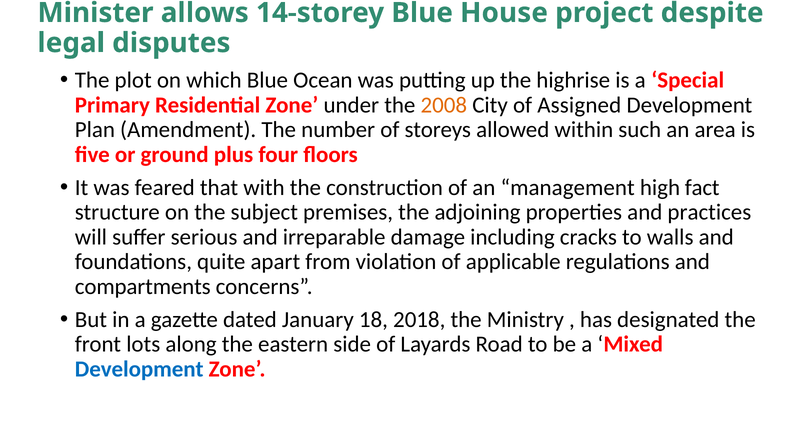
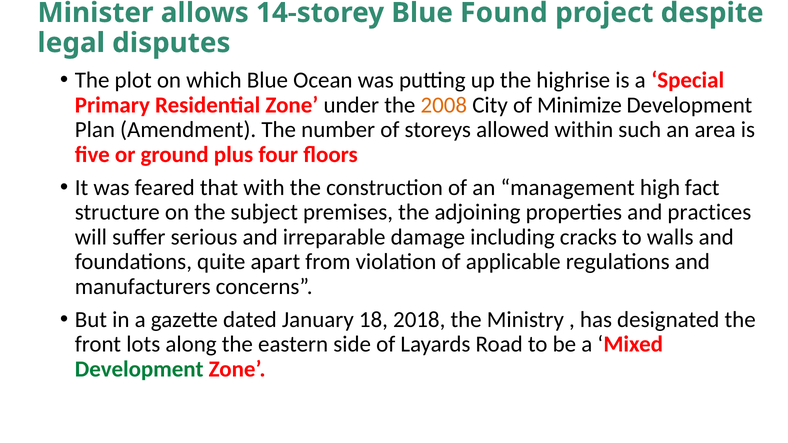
House: House -> Found (504, 13)
Assigned: Assigned -> Minimize (579, 105)
compartments: compartments -> manufacturers (143, 287)
Development colour: blue -> green (139, 369)
